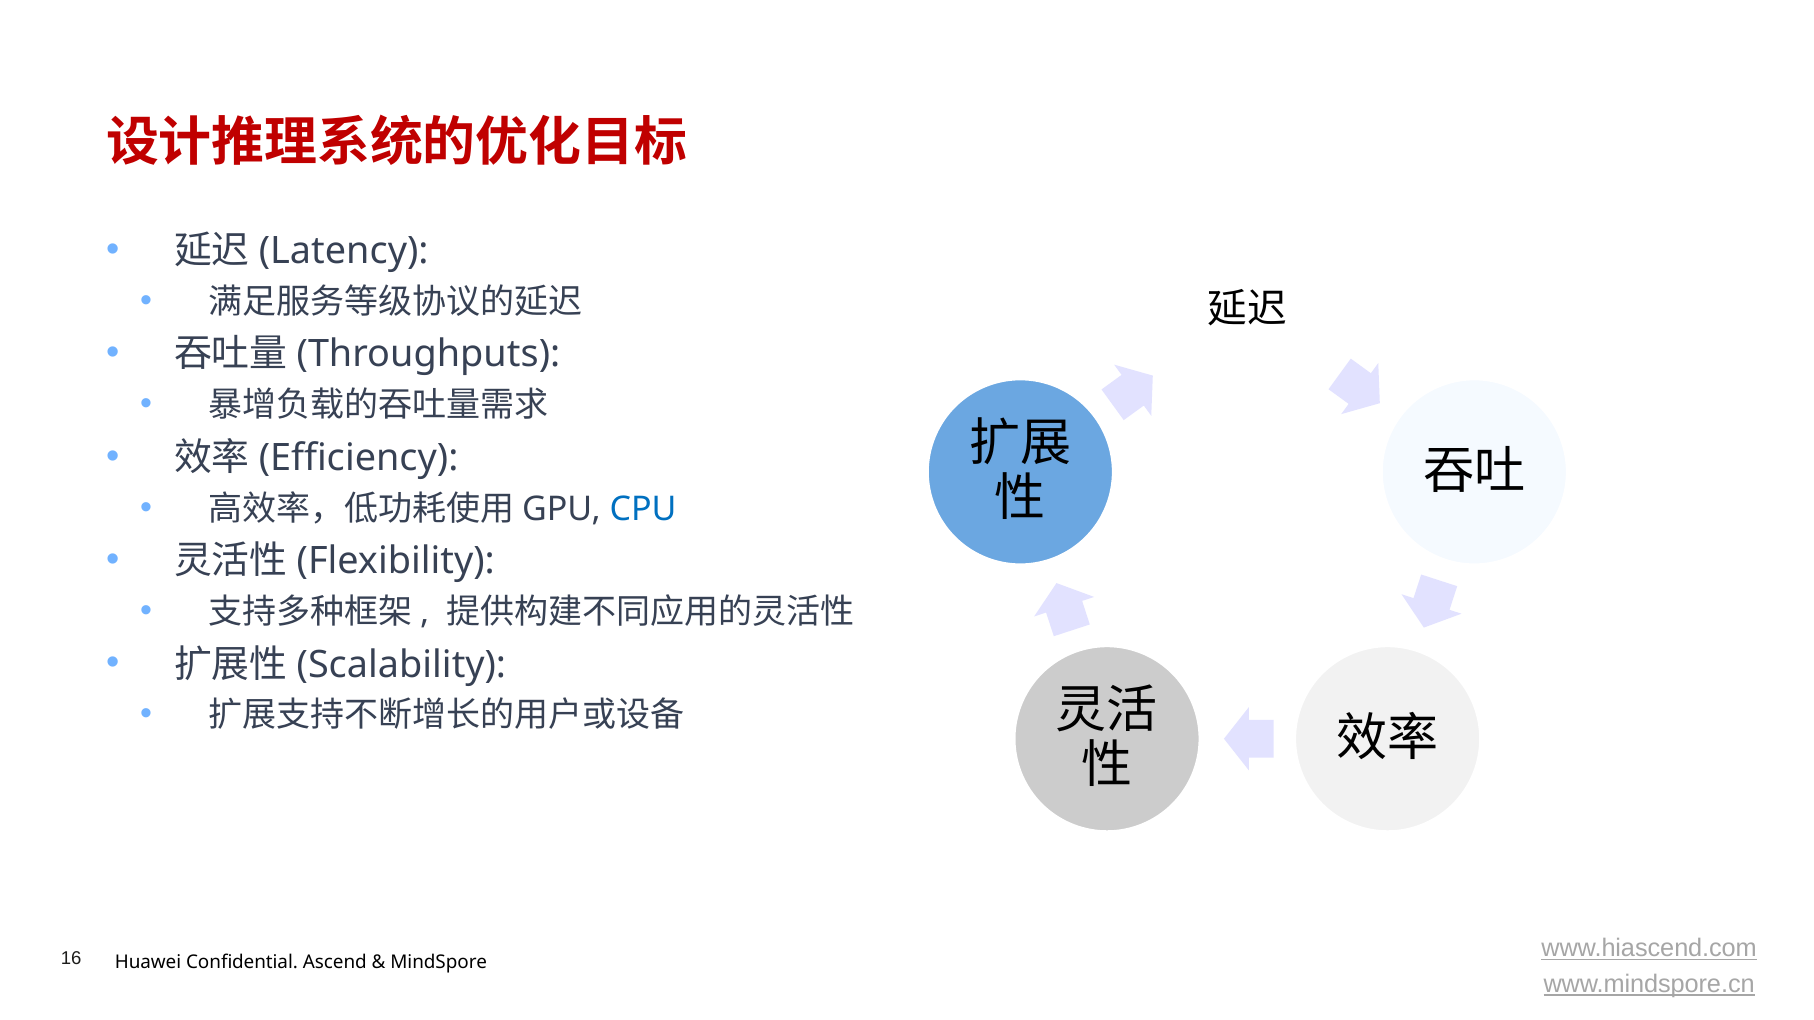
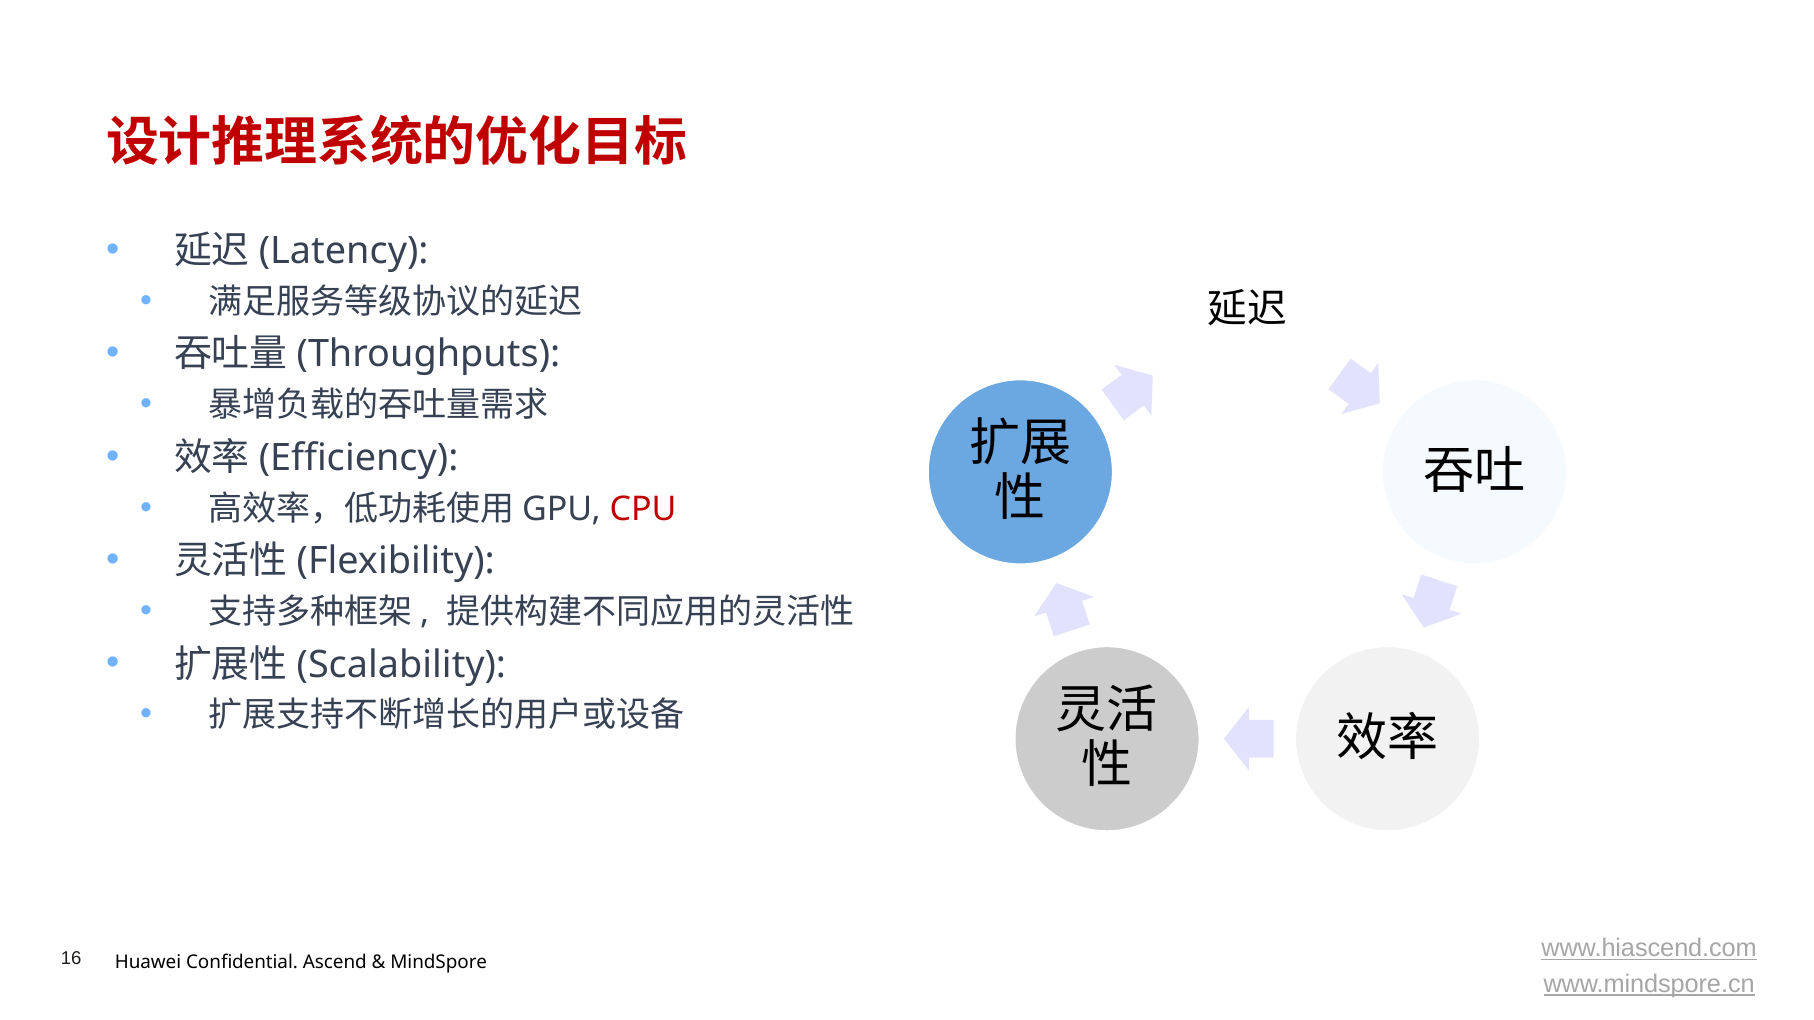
CPU colour: blue -> red (643, 509)
